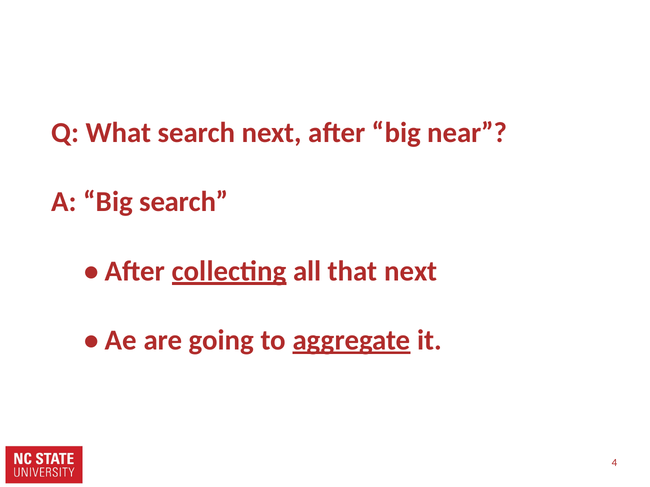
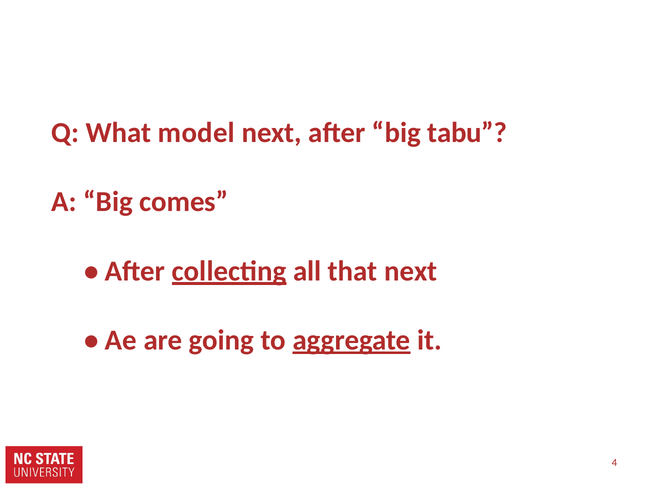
What search: search -> model (196, 133)
near: near -> tabu (467, 133)
Big search: search -> comes (184, 202)
